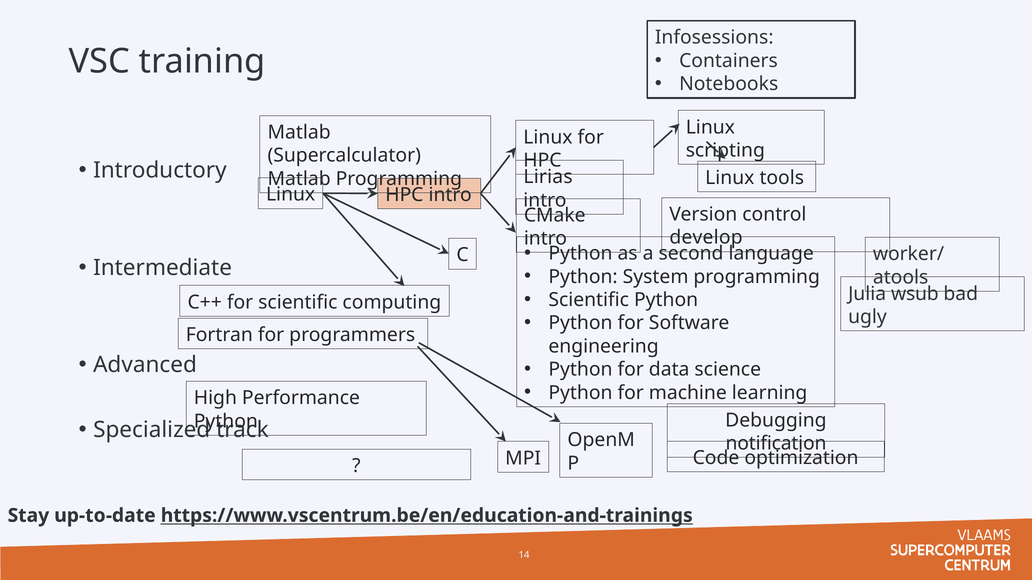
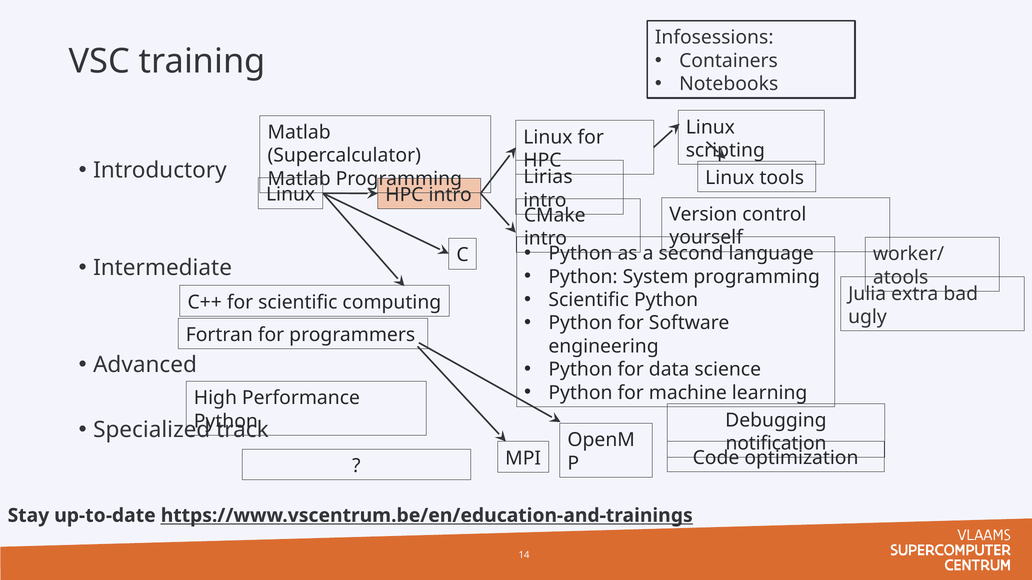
develop: develop -> yourself (706, 238)
wsub: wsub -> extra (915, 294)
